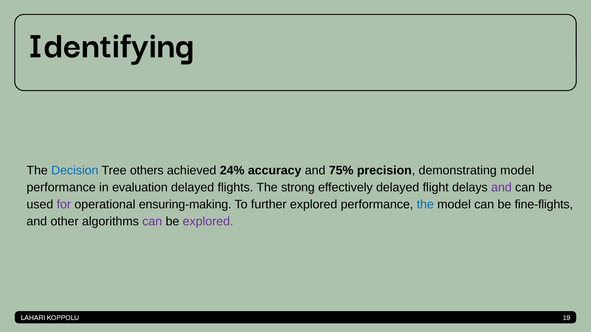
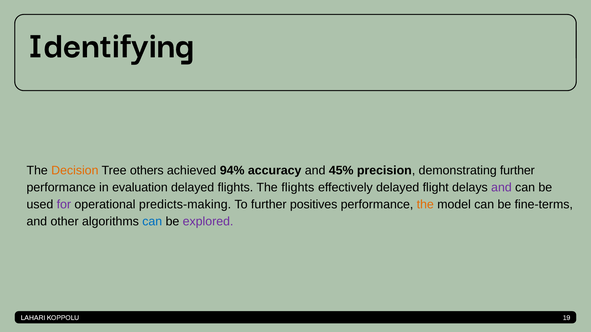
Decision colour: blue -> orange (75, 171)
24%: 24% -> 94% (232, 171)
75%: 75% -> 45% (341, 171)
demonstrating model: model -> further (517, 171)
The strong: strong -> flights (298, 188)
ensuring-making: ensuring-making -> predicts-making (185, 205)
further explored: explored -> positives (314, 205)
the colour: blue -> orange (425, 205)
fine-flights: fine-flights -> fine-terms (544, 205)
can colour: purple -> blue (152, 222)
